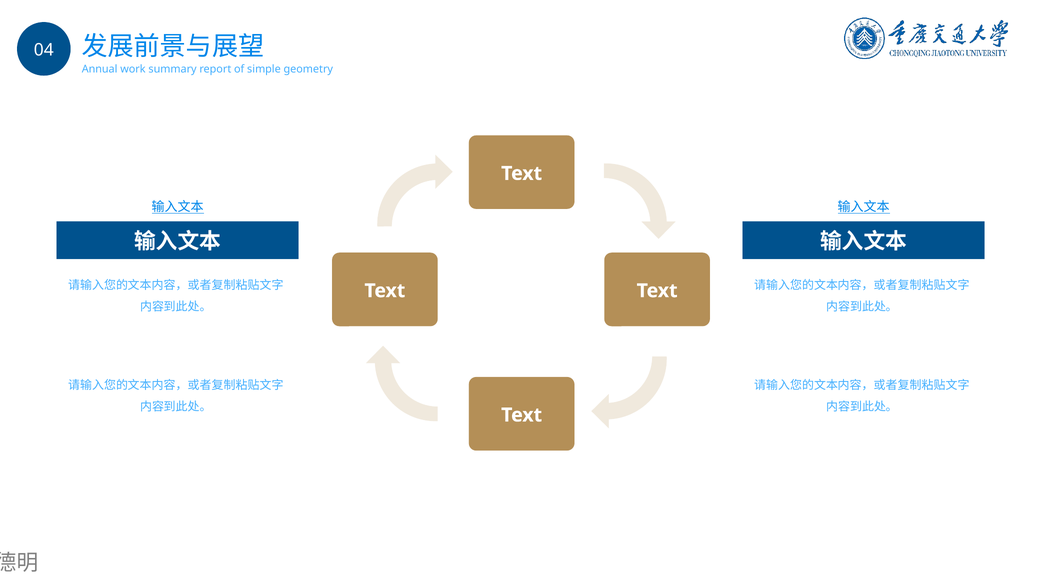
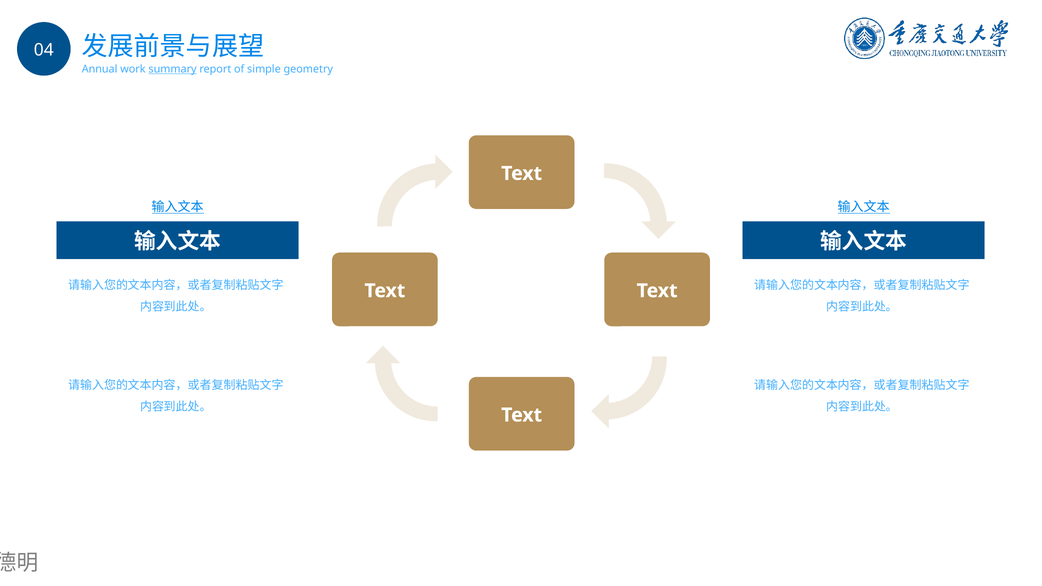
summary underline: none -> present (173, 69)
